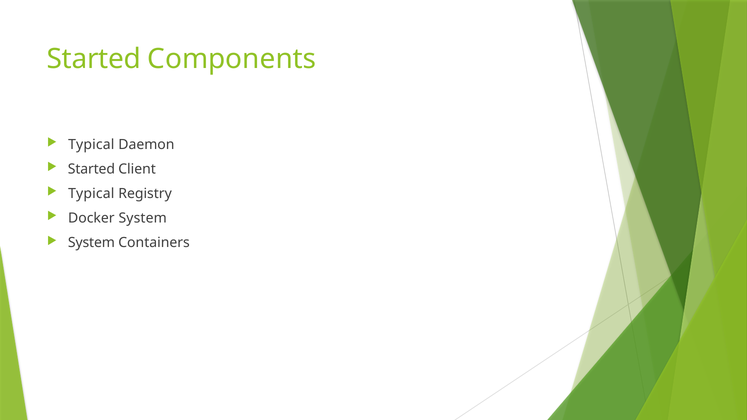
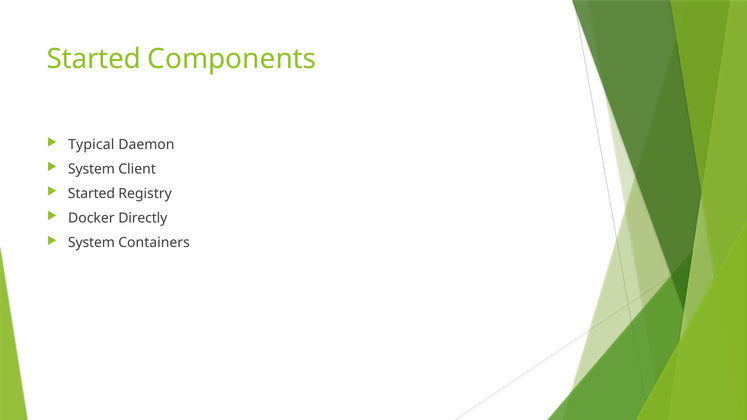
Started: Started -> System (91, 169)
Typical: Typical -> Started (91, 194)
Docker System: System -> Directly (143, 218)
